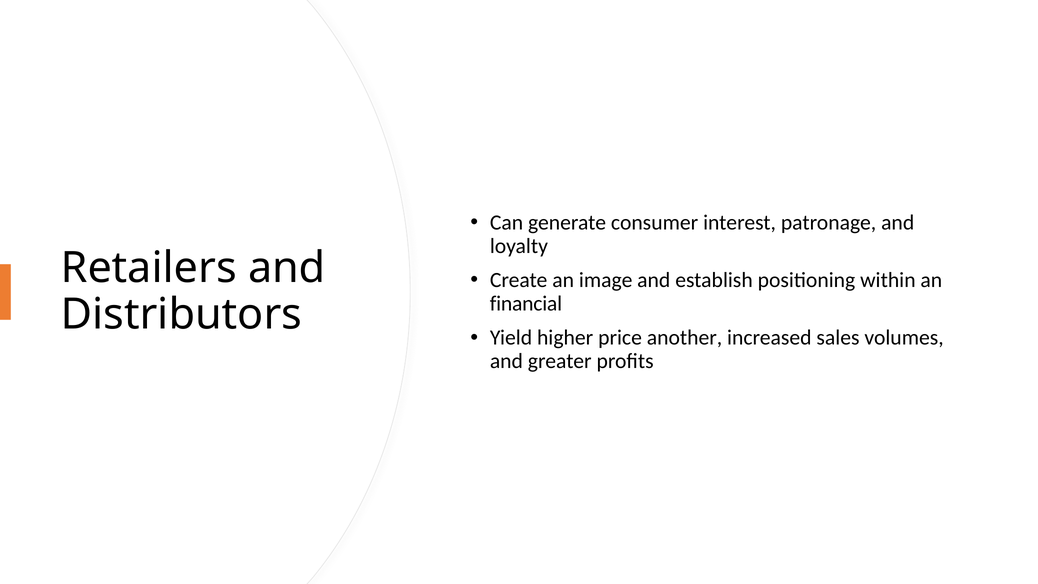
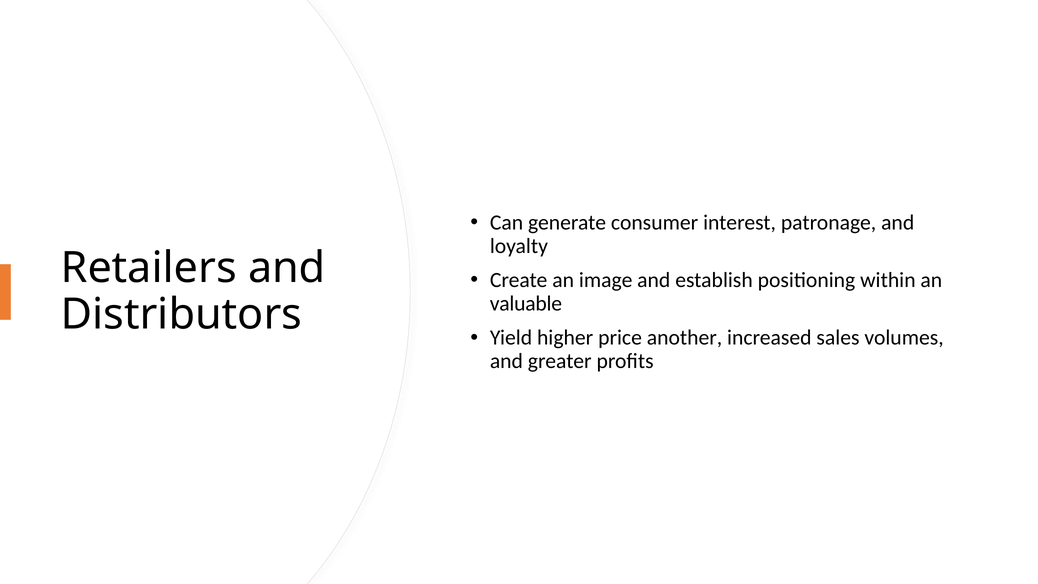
financial: financial -> valuable (526, 303)
